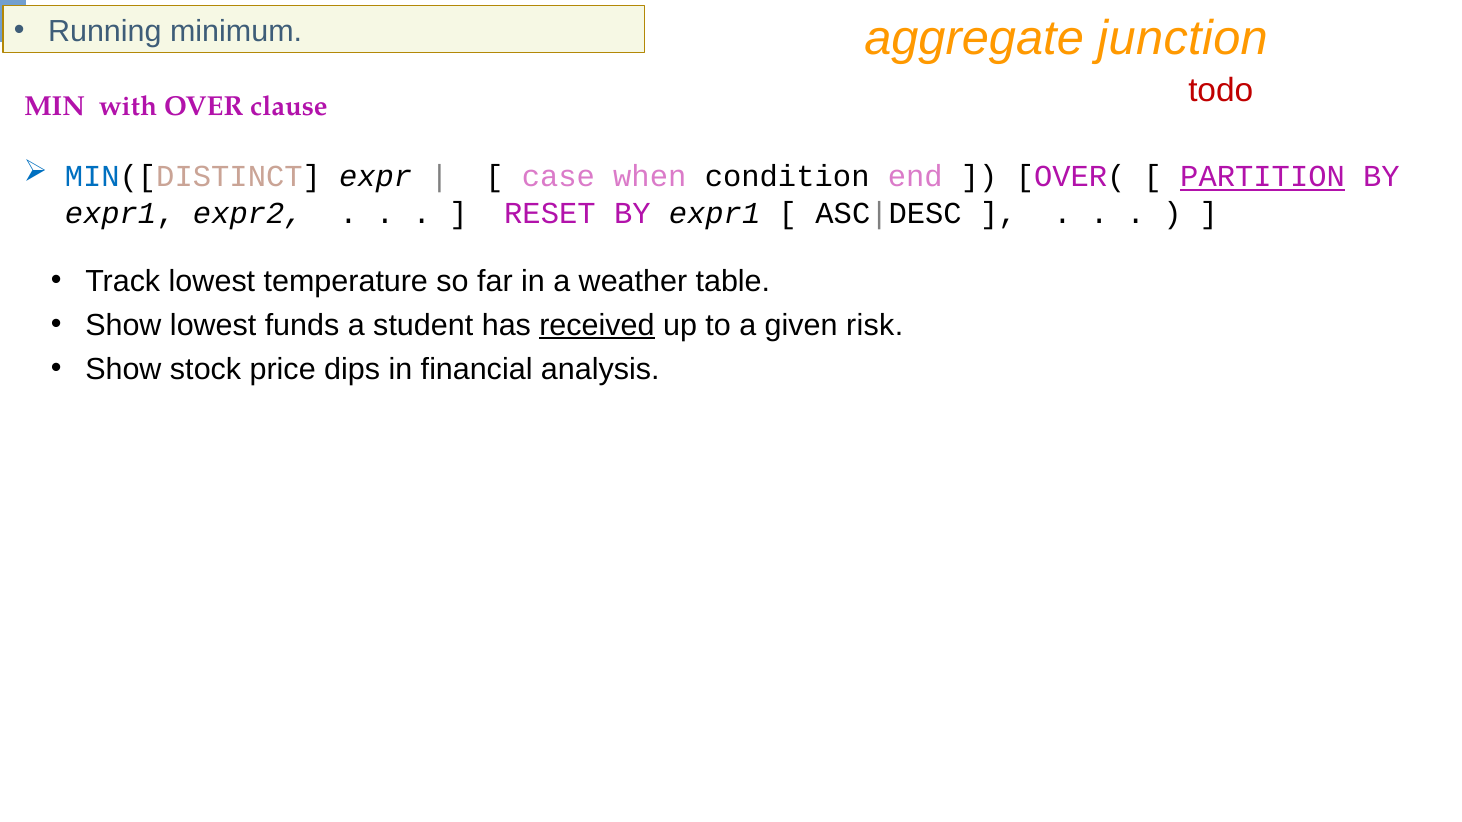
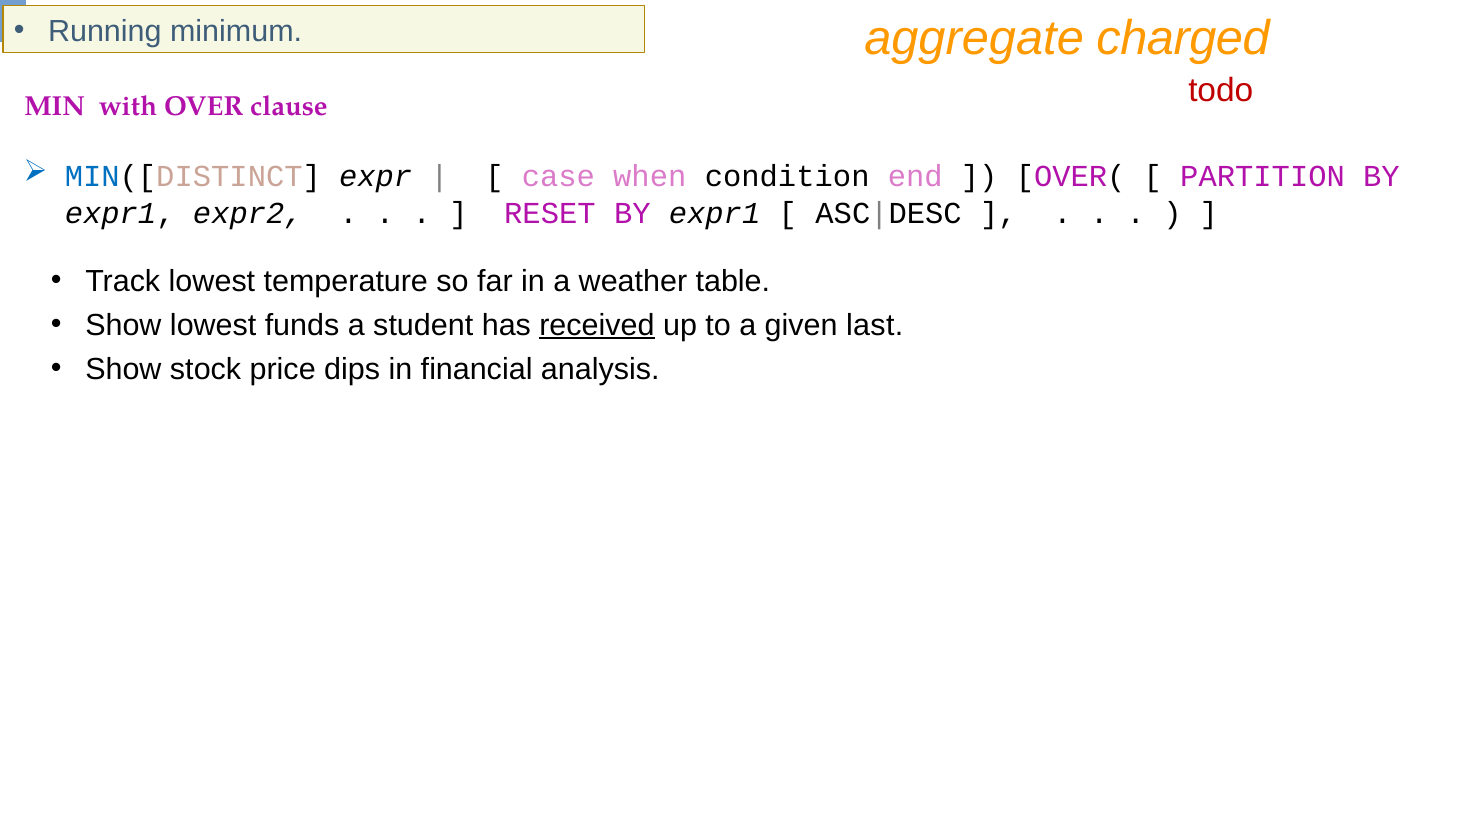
junction: junction -> charged (1183, 38)
PARTITION underline: present -> none (1263, 177)
risk: risk -> last (875, 325)
